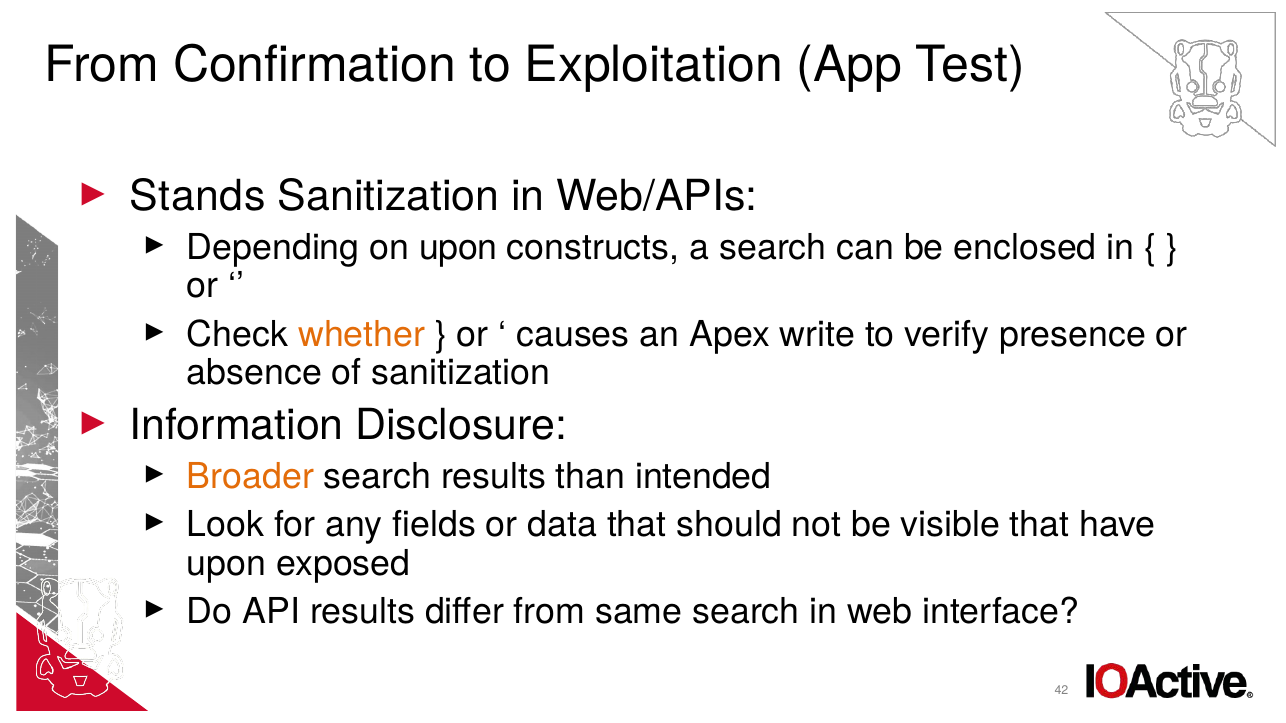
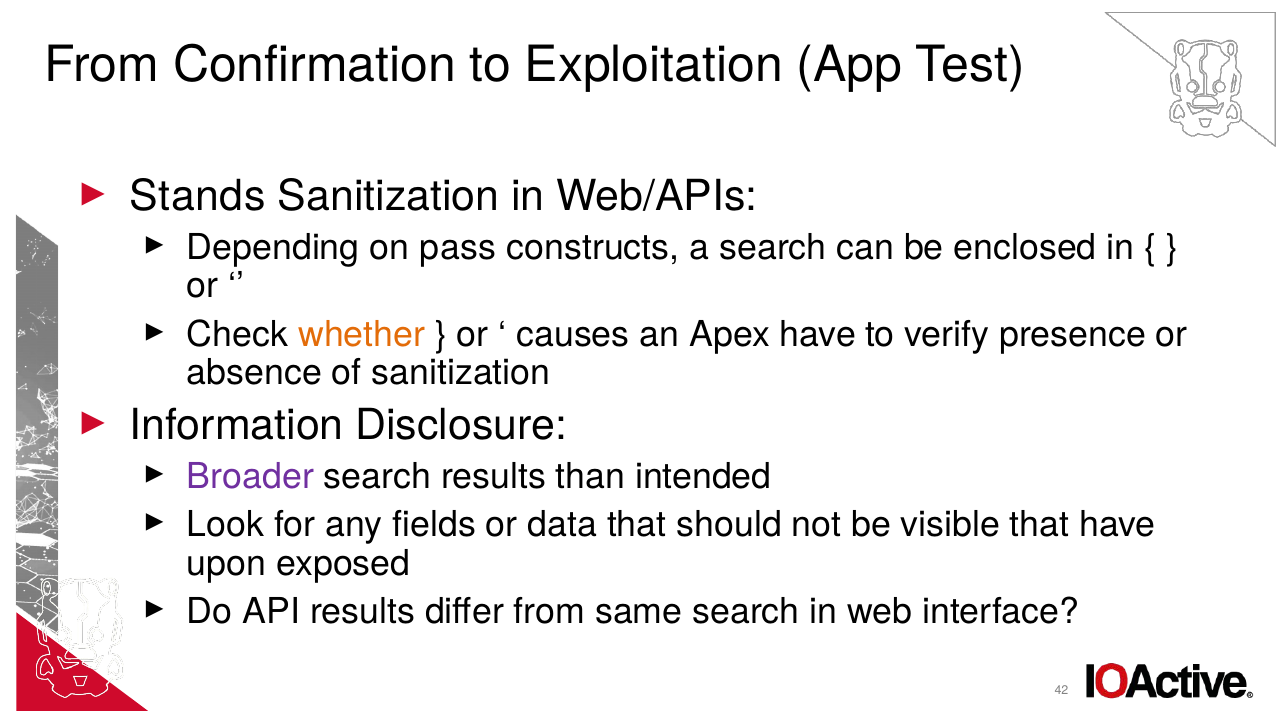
on upon: upon -> pass (458, 248)
Apex write: write -> have (818, 334)
Broader colour: orange -> purple (250, 477)
